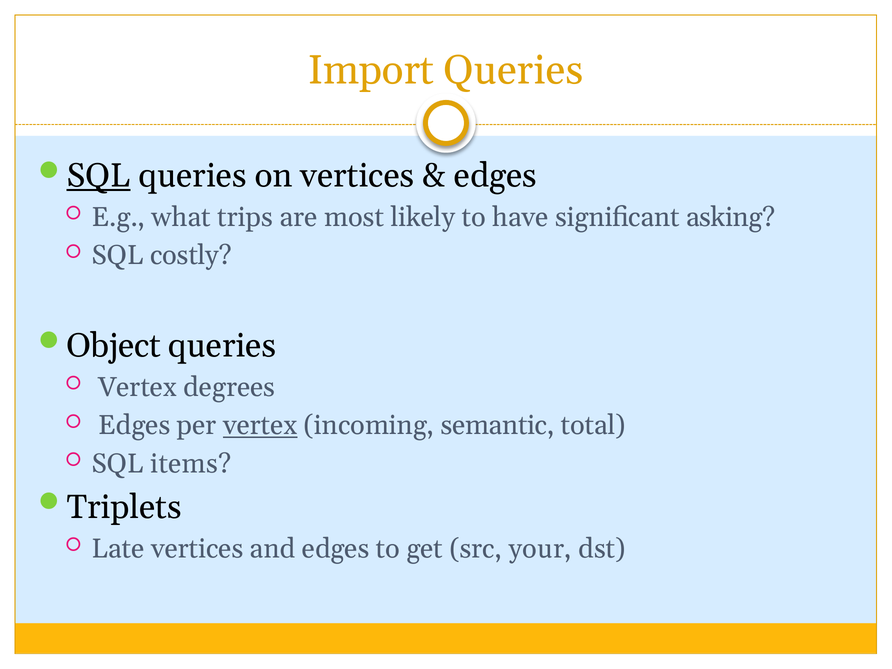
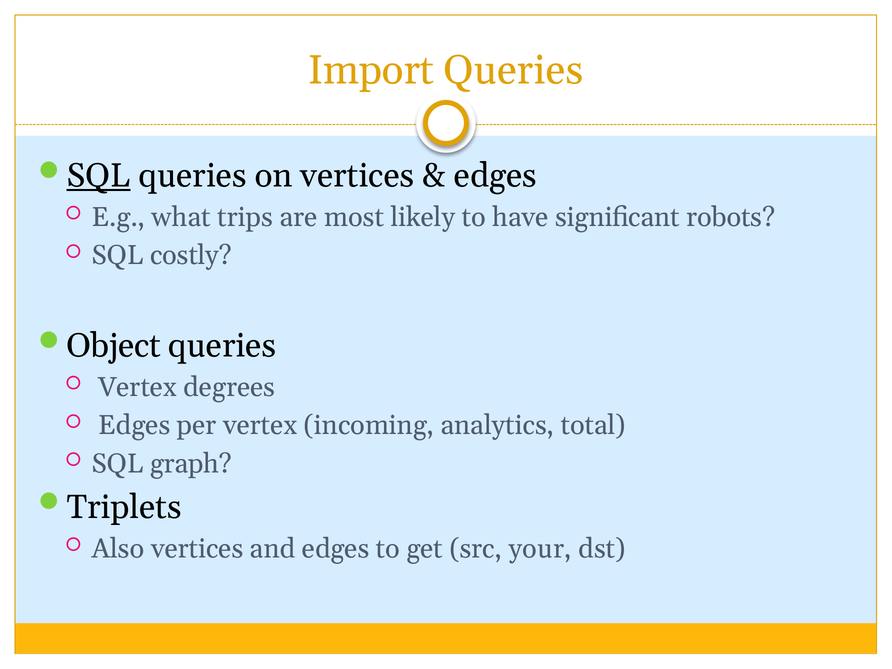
asking: asking -> robots (731, 217)
vertex underline: present -> none (260, 425)
semantic: semantic -> analytics (497, 425)
items: items -> graph (191, 464)
Late: Late -> Also (118, 549)
